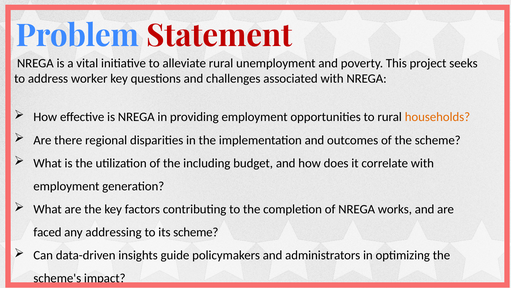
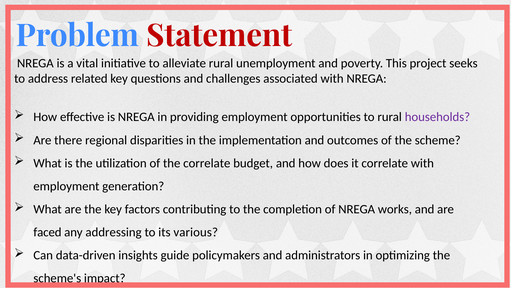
worker: worker -> related (89, 79)
households colour: orange -> purple (437, 117)
the including: including -> correlate (207, 163)
its scheme: scheme -> various (196, 232)
